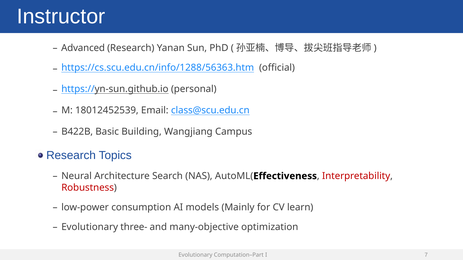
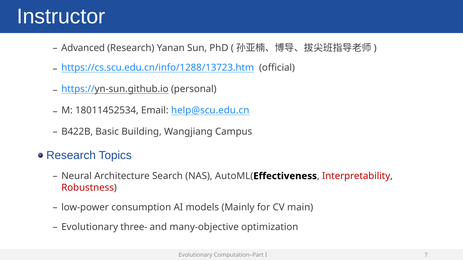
https://cs.scu.edu.cn/info/1288/56363.htm: https://cs.scu.edu.cn/info/1288/56363.htm -> https://cs.scu.edu.cn/info/1288/13723.htm (158, 68)
18012452539: 18012452539 -> 18011452534 (107, 111)
class@scu.edu.cn: class@scu.edu.cn -> help@scu.edu.cn (210, 111)
learn: learn -> main (300, 208)
